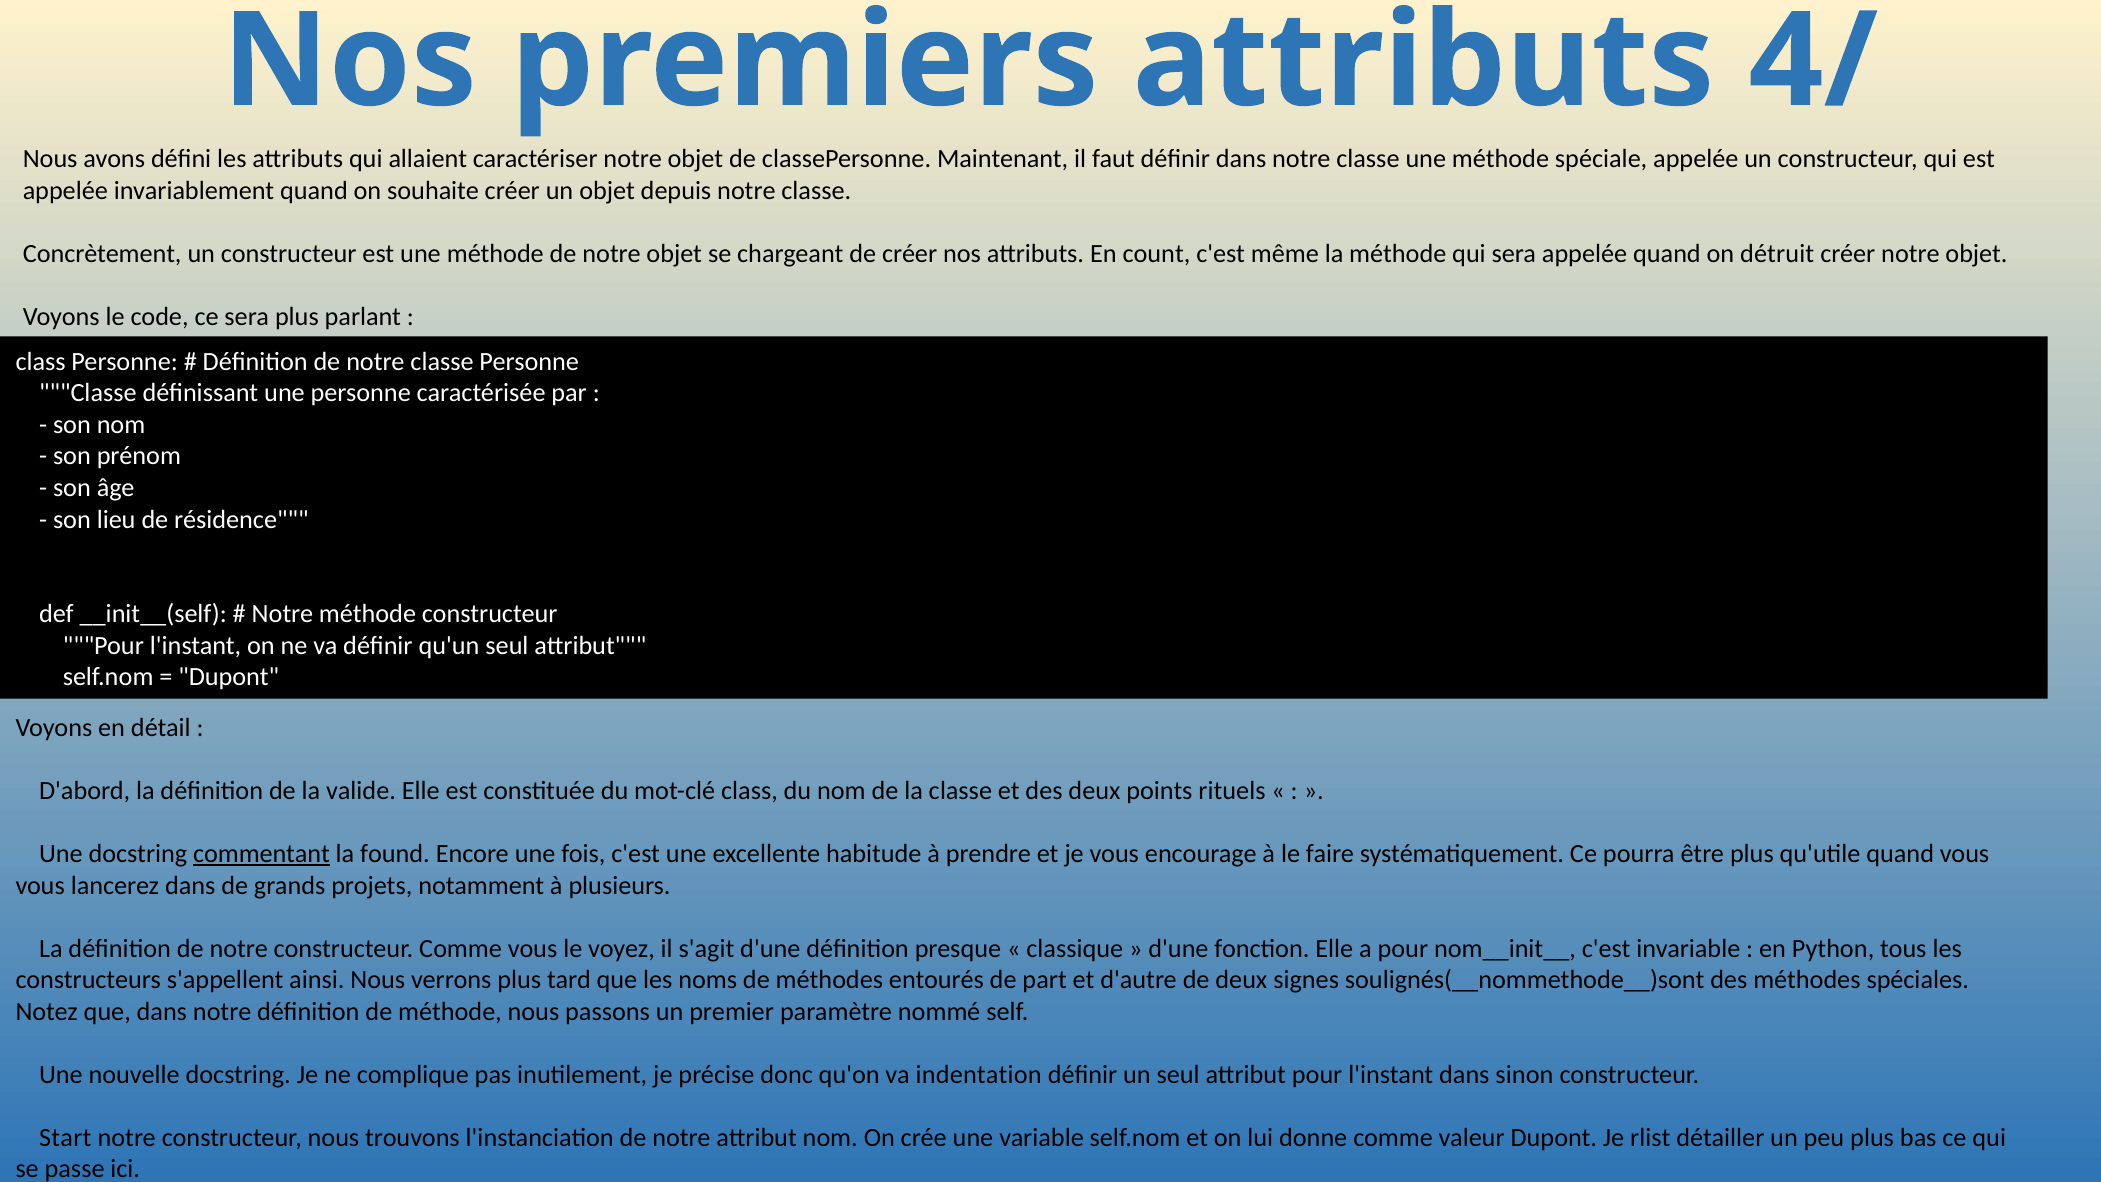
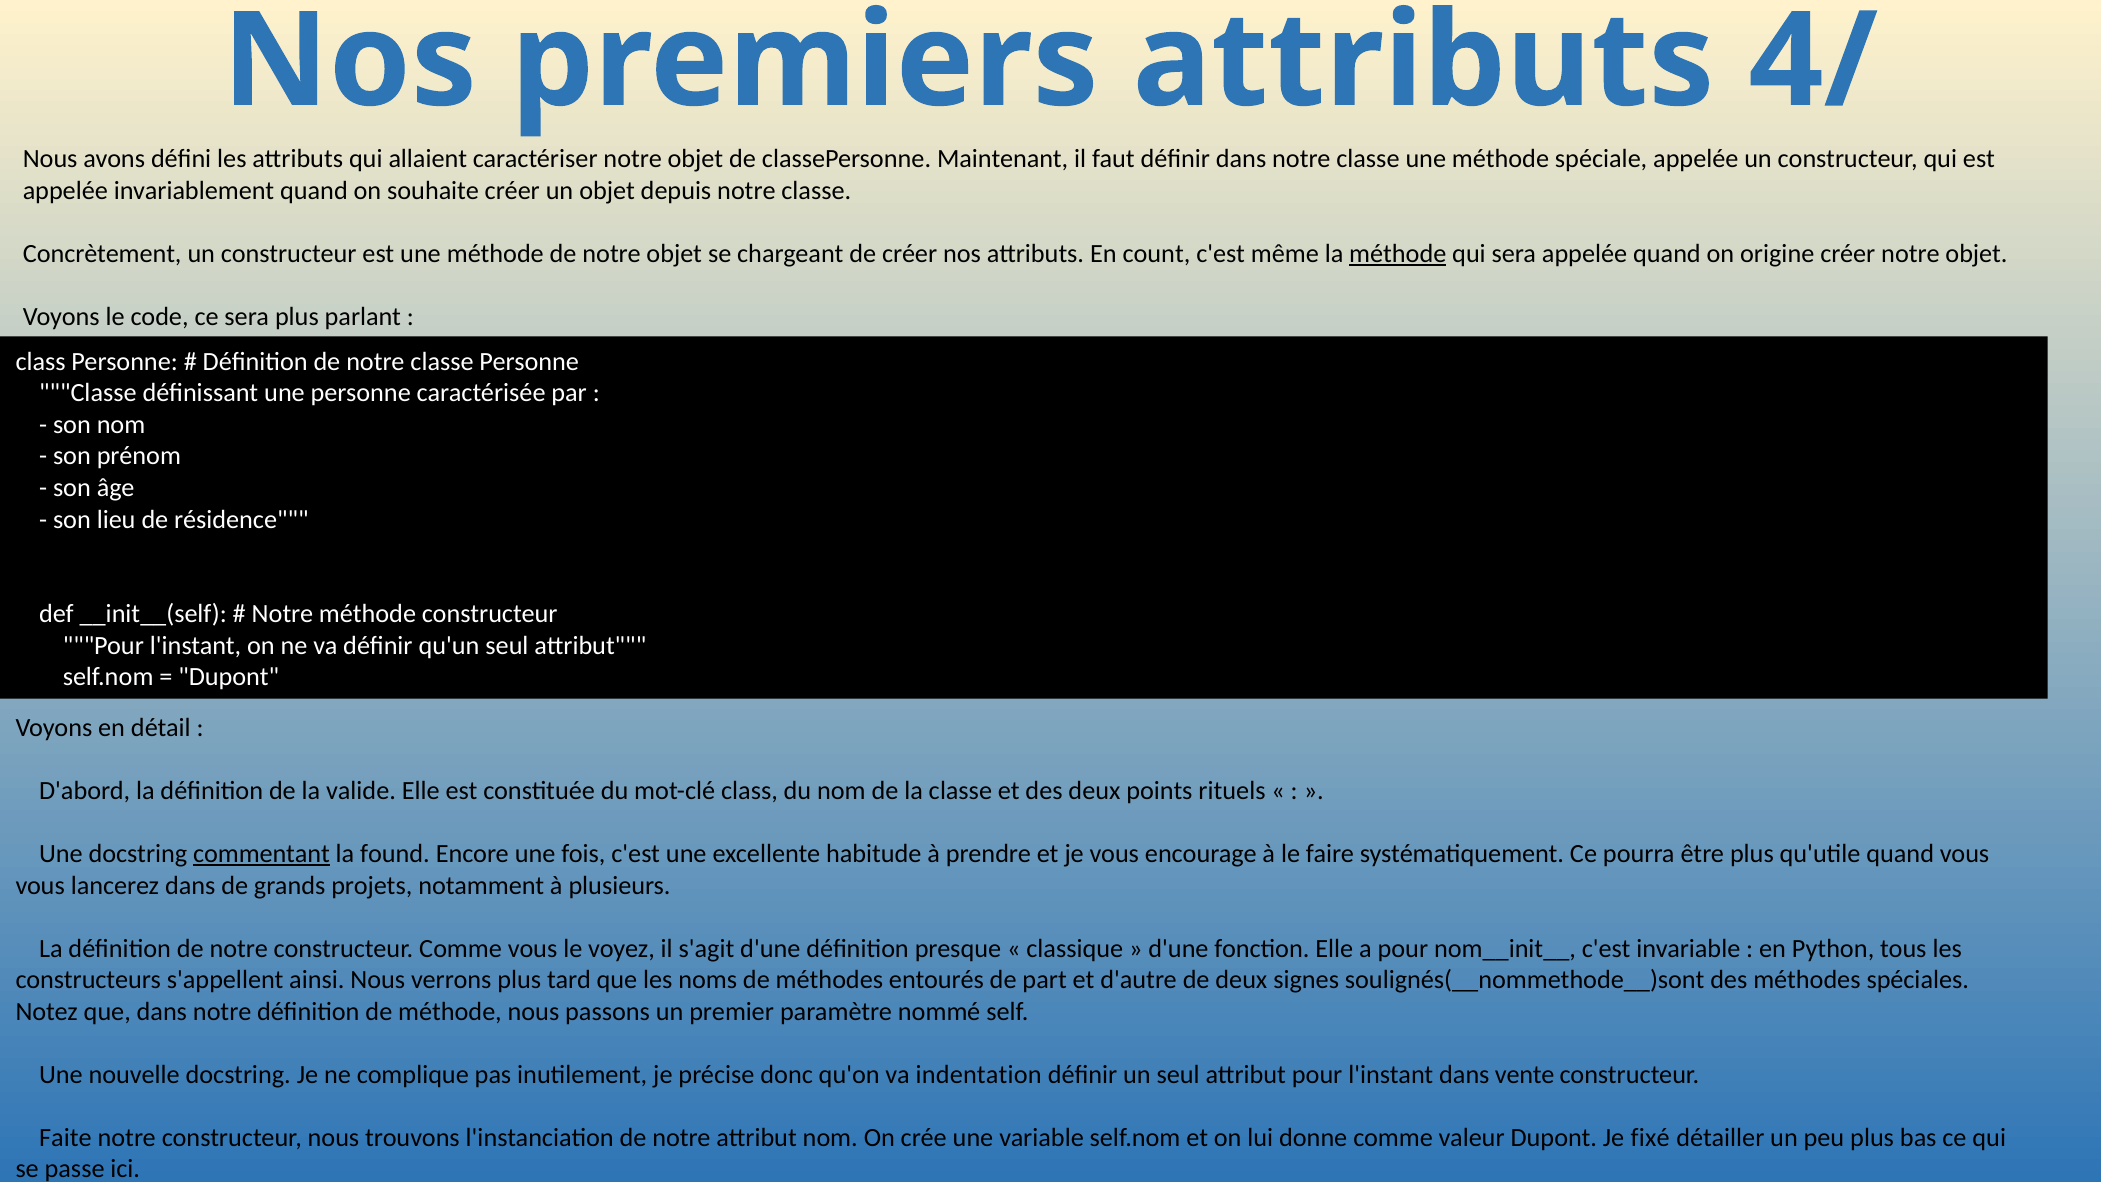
méthode underline: none -> present (1398, 253)
détruit: détruit -> origine (1777, 253)
sinon: sinon -> vente (1525, 1074)
Start: Start -> Faite (65, 1137)
rlist: rlist -> fixé (1650, 1137)
